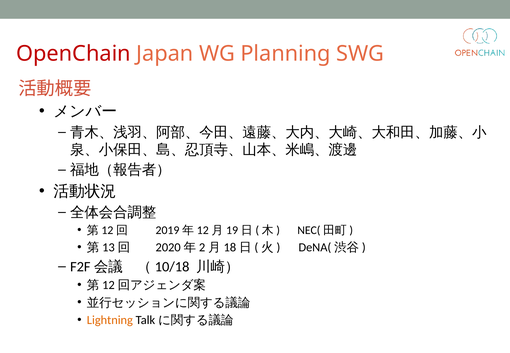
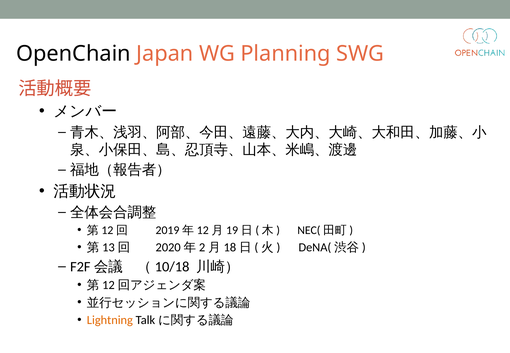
OpenChain colour: red -> black (73, 54)
